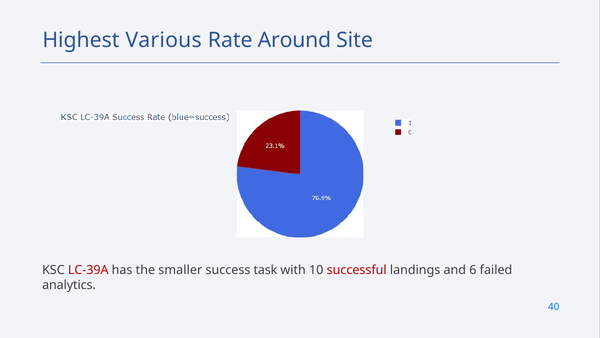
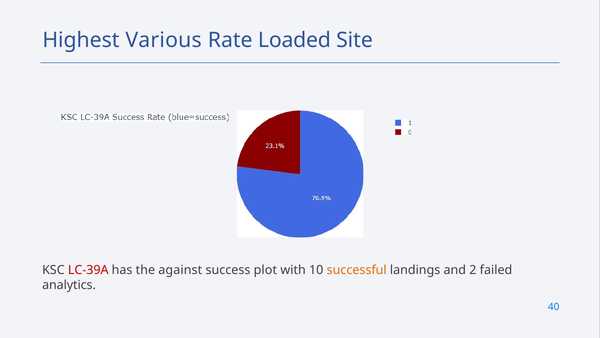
Around: Around -> Loaded (294, 40)
smaller: smaller -> against (180, 269)
task: task -> plot (265, 269)
successful colour: red -> orange (357, 269)
6: 6 -> 2 (473, 269)
